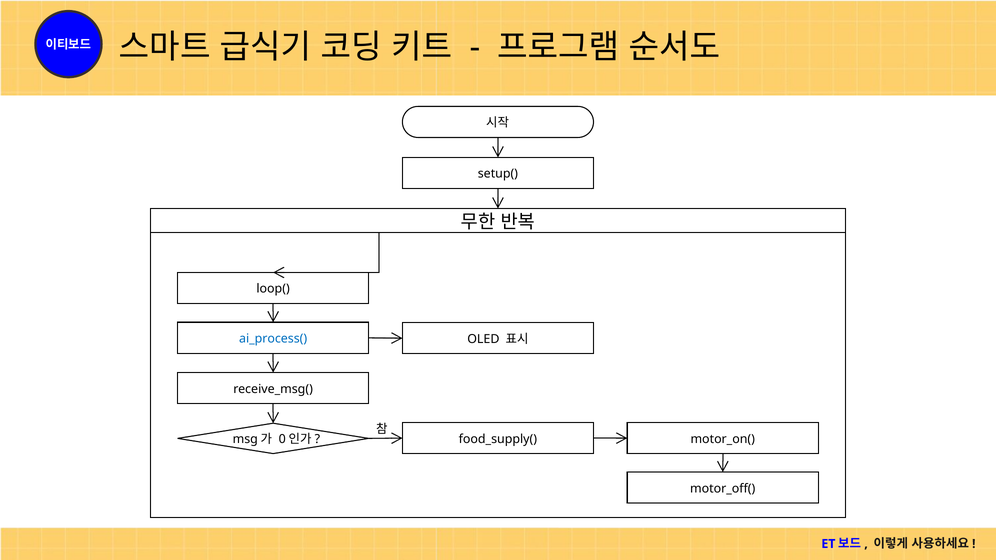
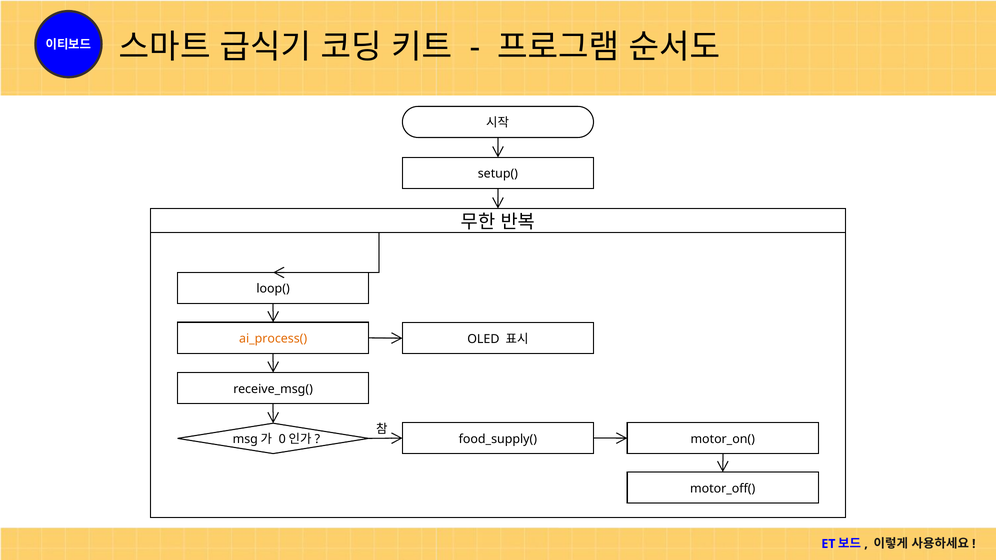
ai_process( colour: blue -> orange (273, 339)
